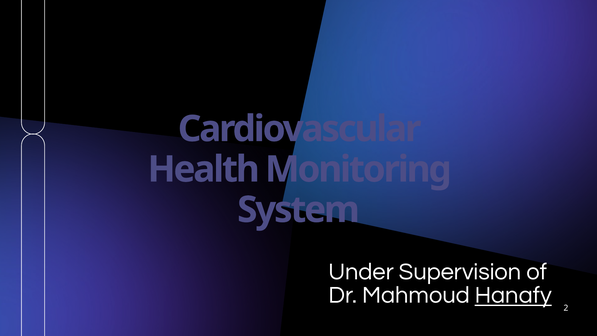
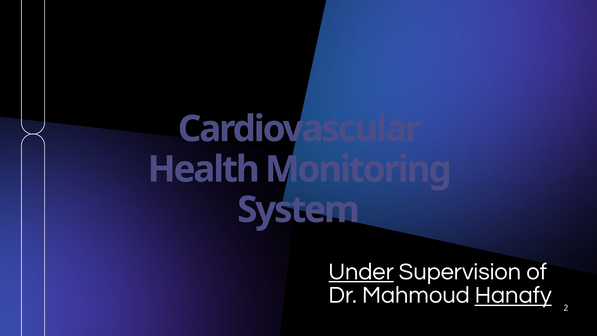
Under underline: none -> present (361, 271)
